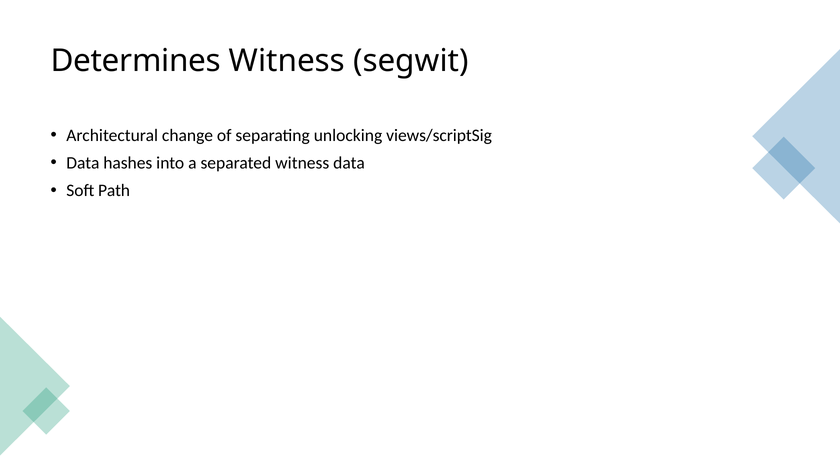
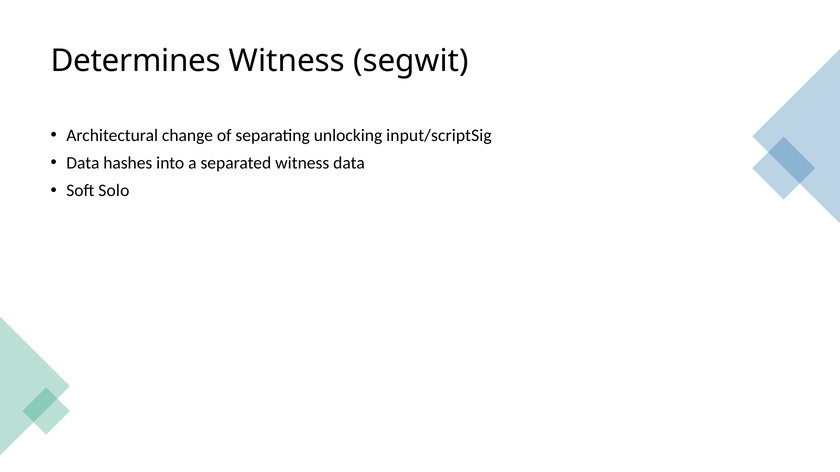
views/scriptSig: views/scriptSig -> input/scriptSig (439, 135)
Path: Path -> Solo (114, 191)
